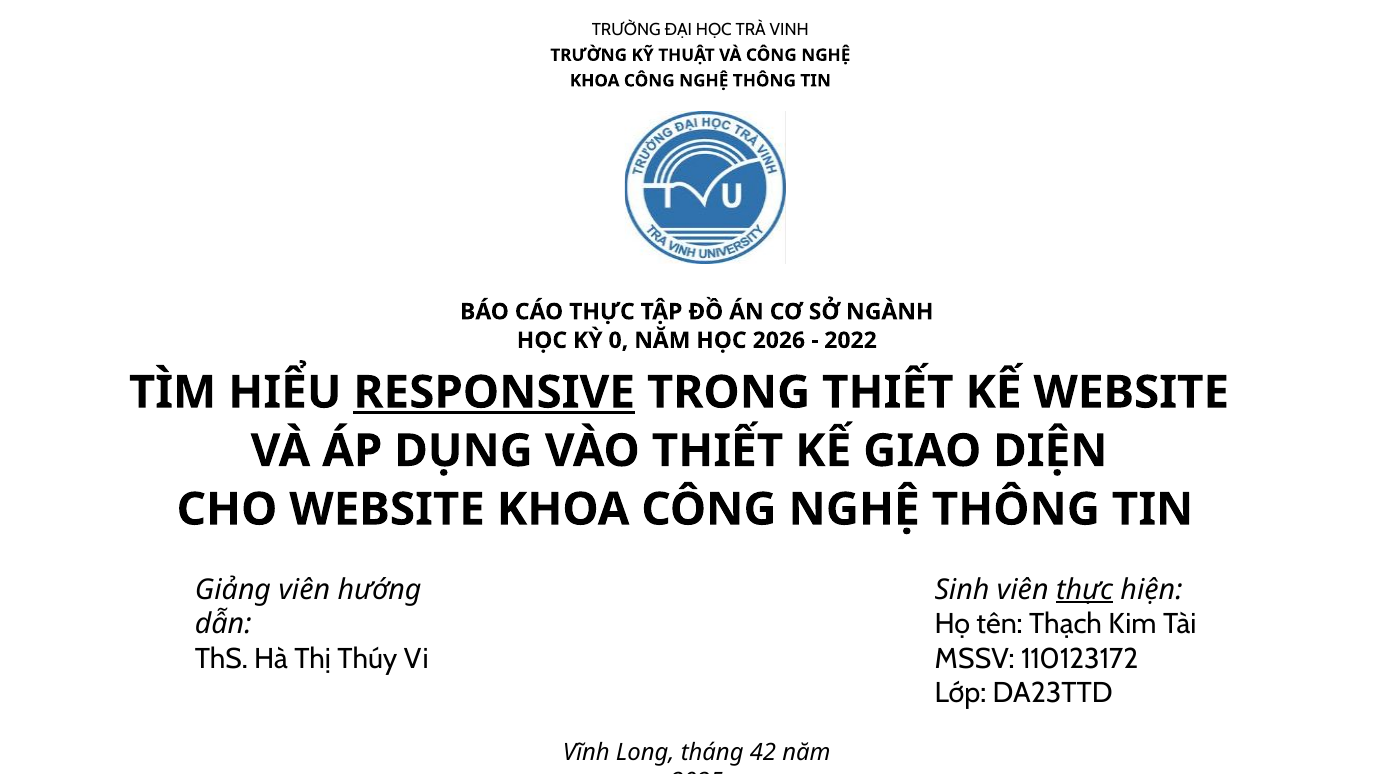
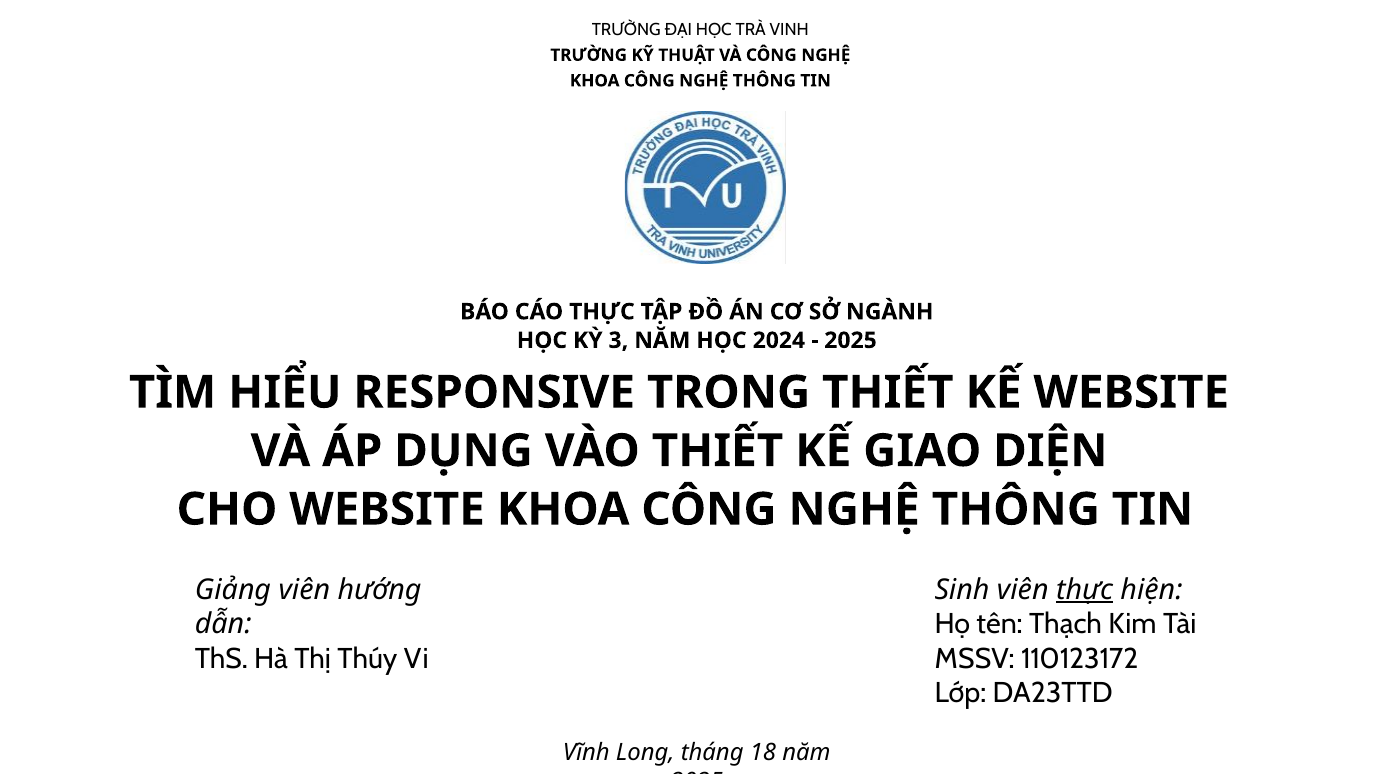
0: 0 -> 3 (618, 340)
2026: 2026 -> 2024 (779, 340)
2022: 2022 -> 2025 (851, 340)
RESPONSIVE underline: present -> none (494, 392)
42: 42 -> 18 (763, 753)
